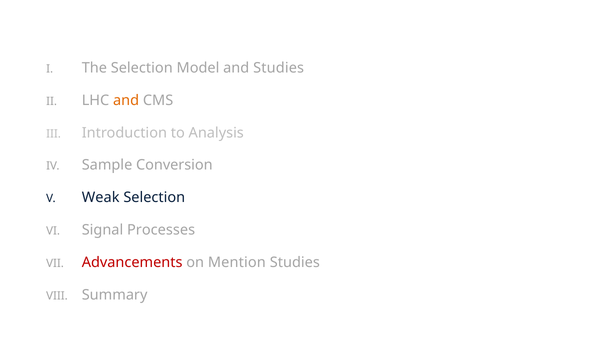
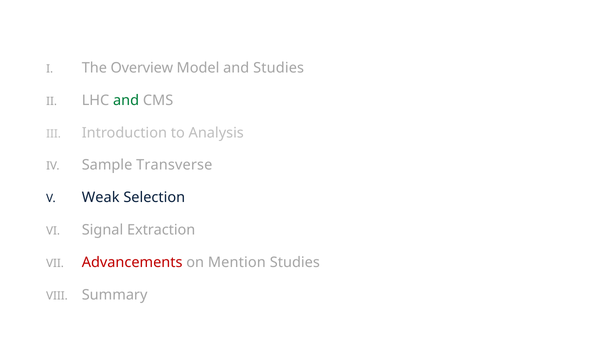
The Selection: Selection -> Overview (142, 68)
and colour: orange -> green (126, 100)
Conversion: Conversion -> Transverse (174, 165)
Processes: Processes -> Extraction (161, 230)
